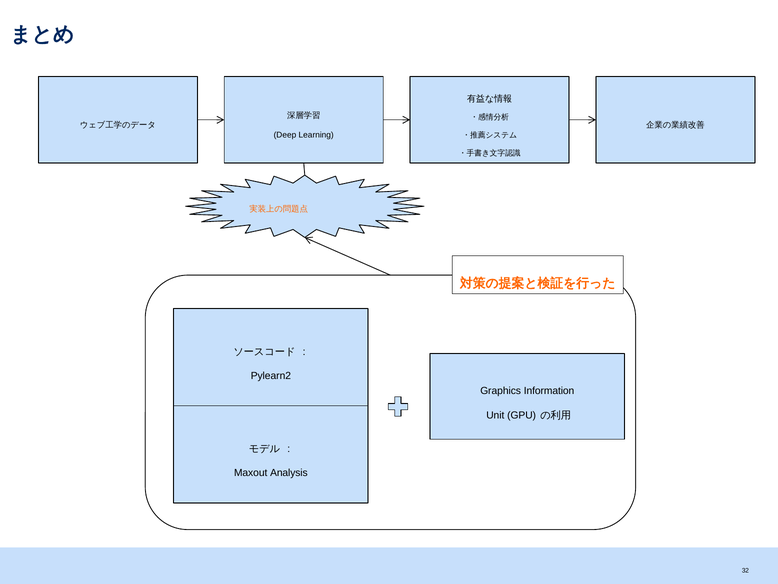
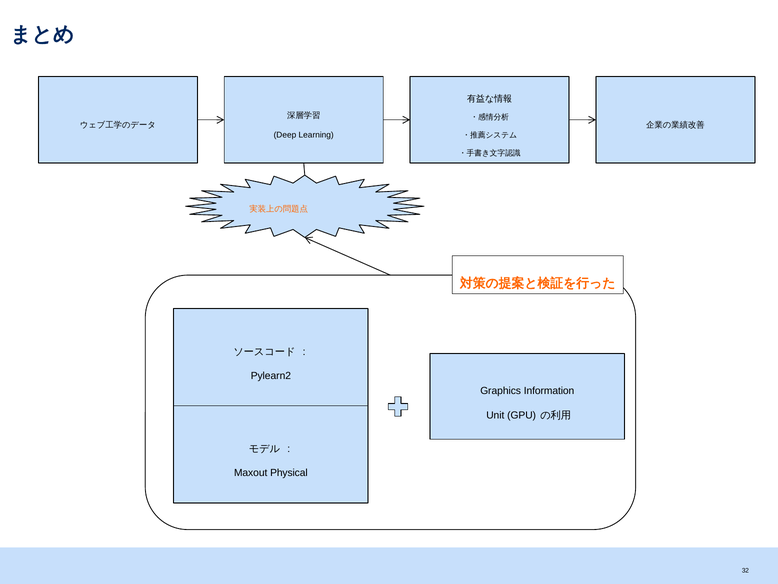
Analysis: Analysis -> Physical (289, 473)
